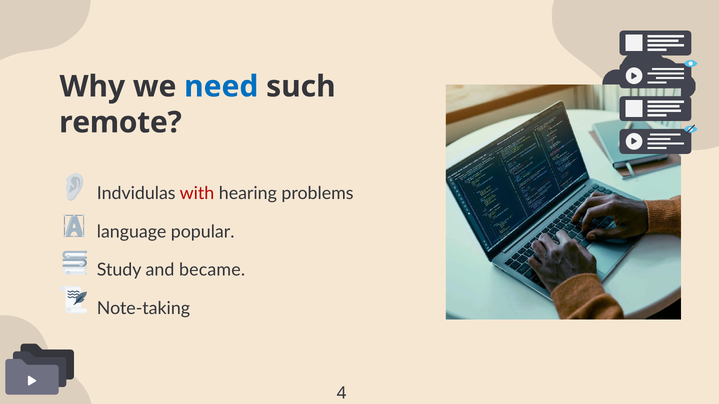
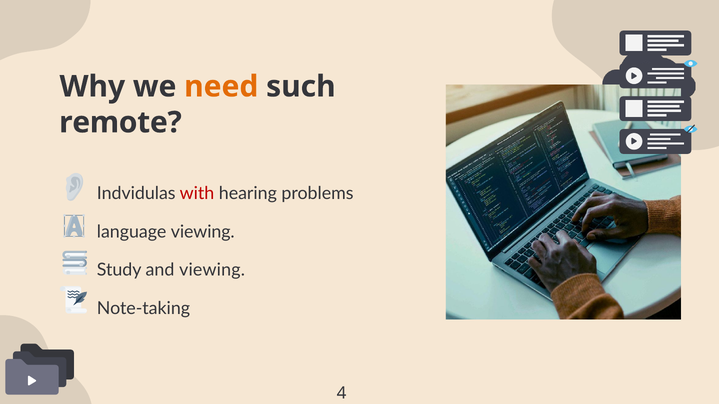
need colour: blue -> orange (221, 87)
language popular: popular -> viewing (203, 232)
and became: became -> viewing (212, 270)
